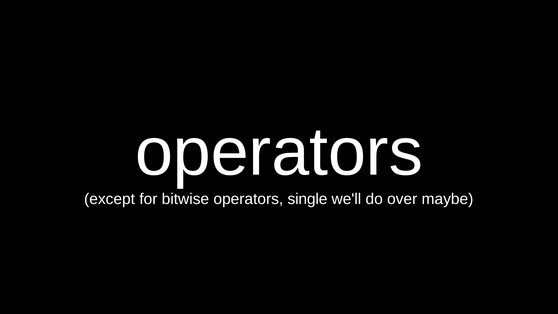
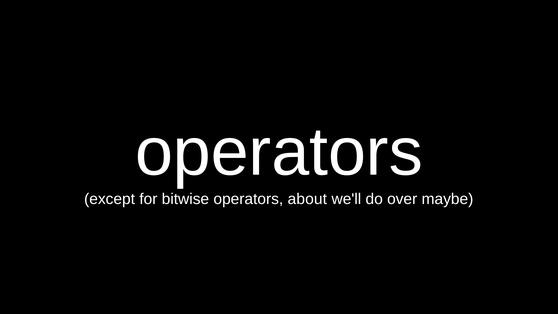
single: single -> about (307, 199)
